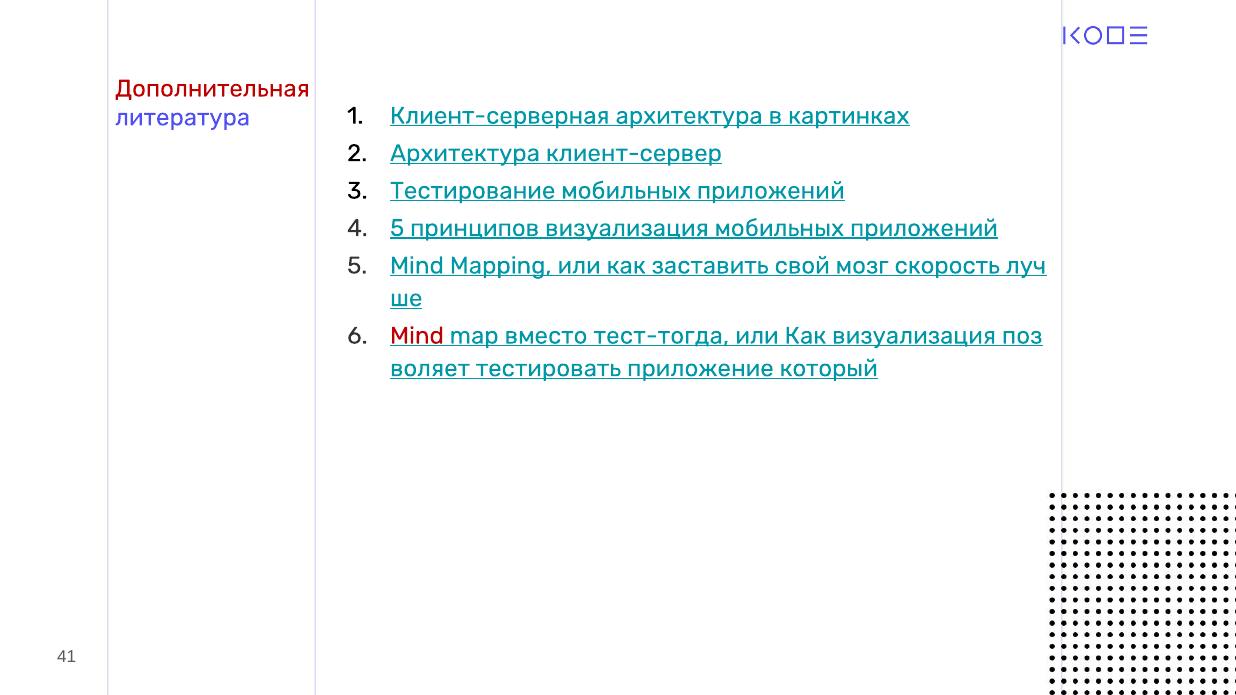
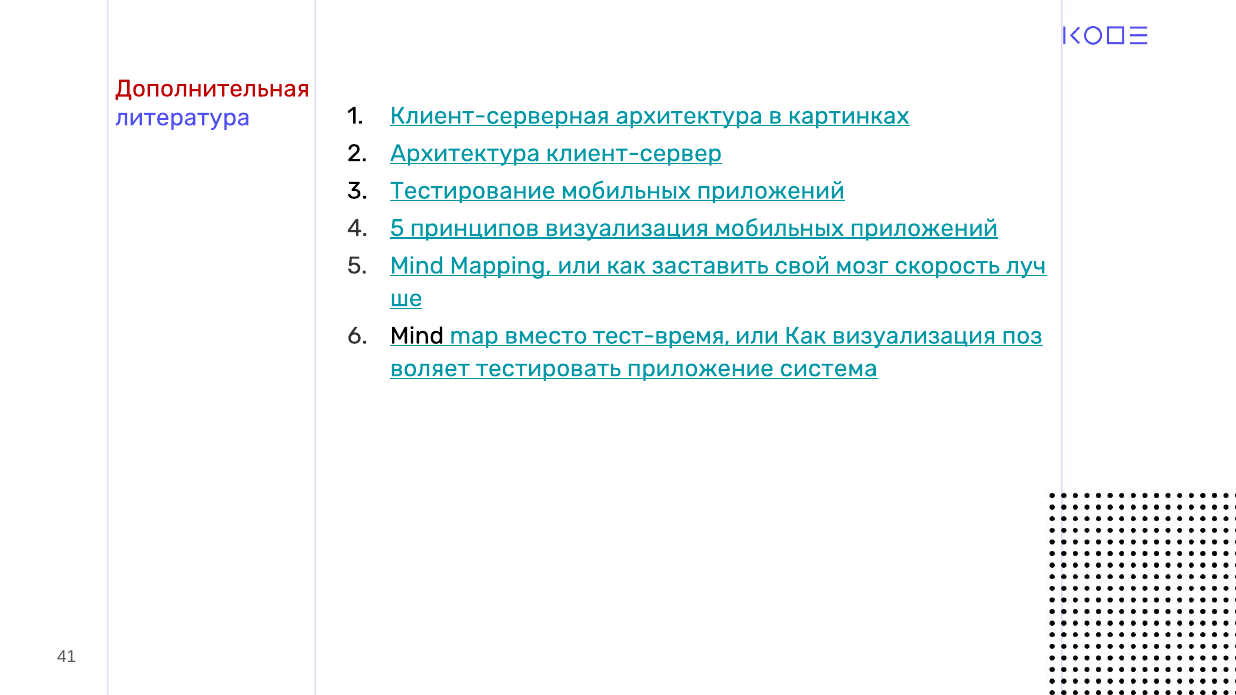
Mind colour: red -> black (417, 336)
тест-тогда: тест-тогда -> тест-время (662, 336)
который: который -> система (829, 368)
